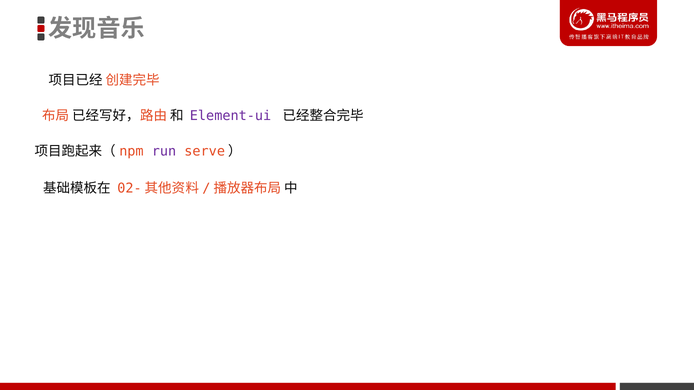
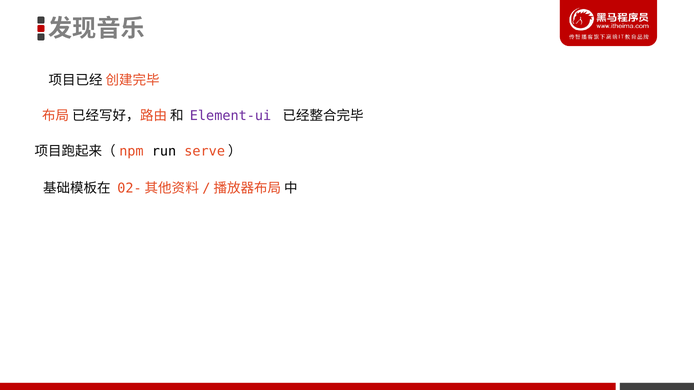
run colour: purple -> black (164, 151)
